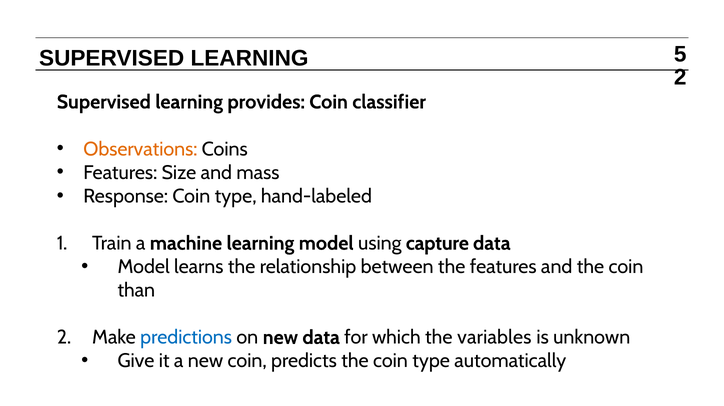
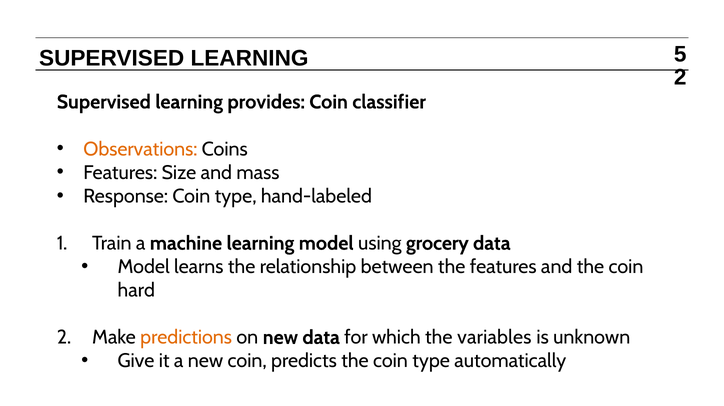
capture: capture -> grocery (437, 244)
than: than -> hard (136, 291)
predictions colour: blue -> orange (186, 338)
